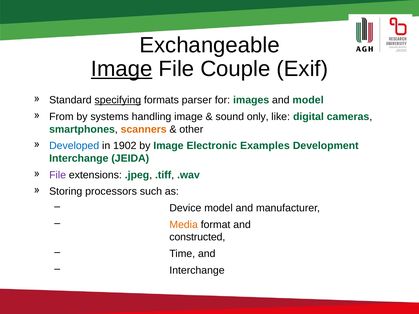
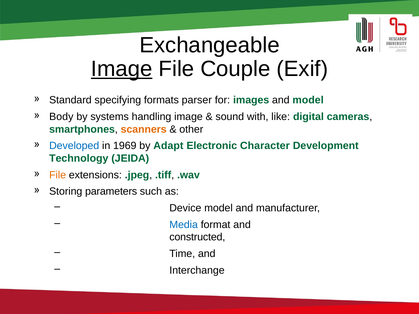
specifying underline: present -> none (118, 100)
From: From -> Body (61, 117)
only: only -> with (258, 117)
1902: 1902 -> 1969 (125, 146)
by Image: Image -> Adapt (168, 146)
Examples: Examples -> Character (265, 146)
Interchange: Interchange -> Technology (79, 159)
File colour: purple -> orange (58, 175)
processors: processors -> parameters (111, 192)
Media colour: orange -> blue (184, 225)
